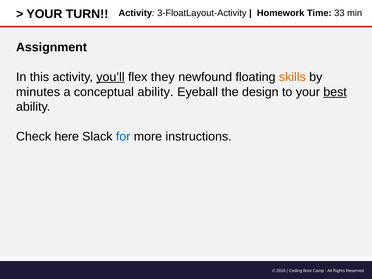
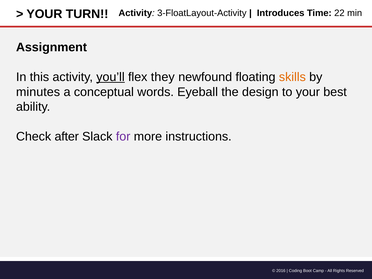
Homework: Homework -> Introduces (281, 13)
33: 33 -> 22 (339, 13)
conceptual ability: ability -> words (156, 92)
best underline: present -> none (335, 92)
here: here -> after (67, 137)
for colour: blue -> purple (123, 137)
